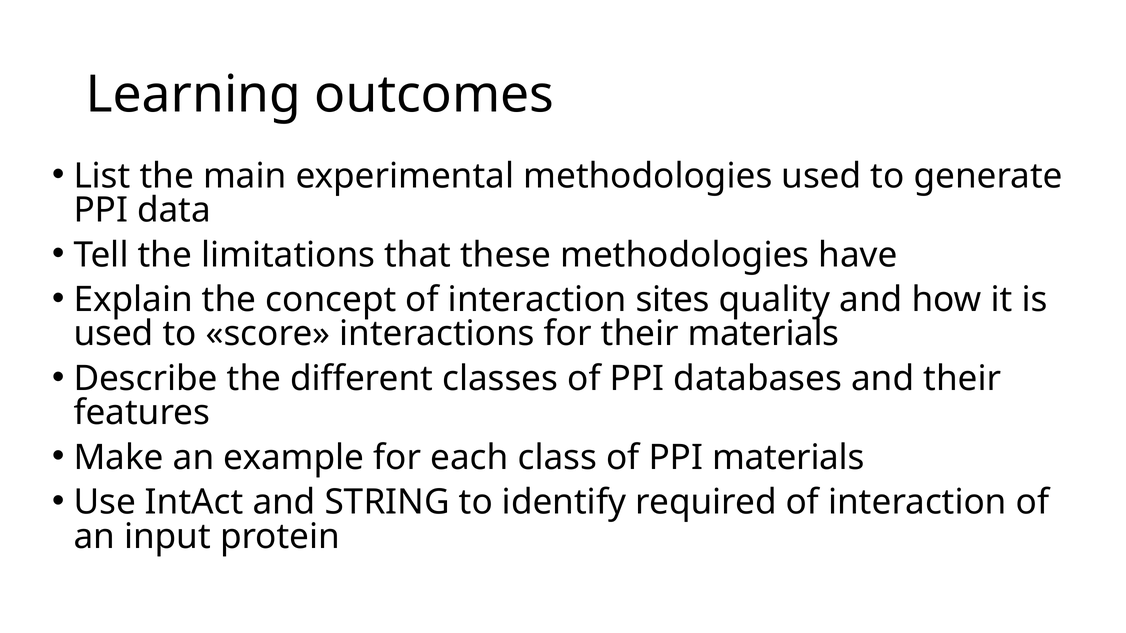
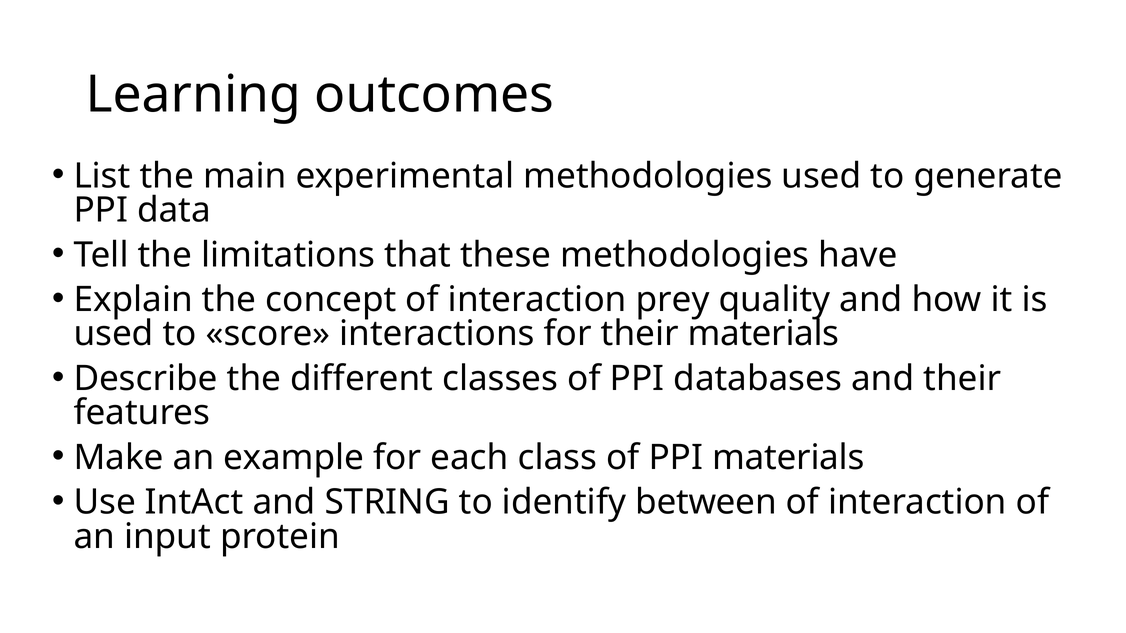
sites: sites -> prey (673, 300)
required: required -> between (706, 503)
